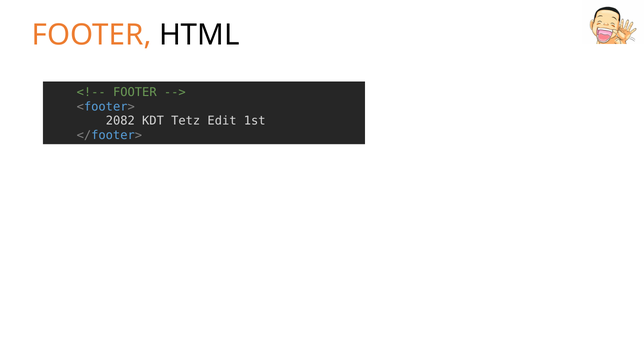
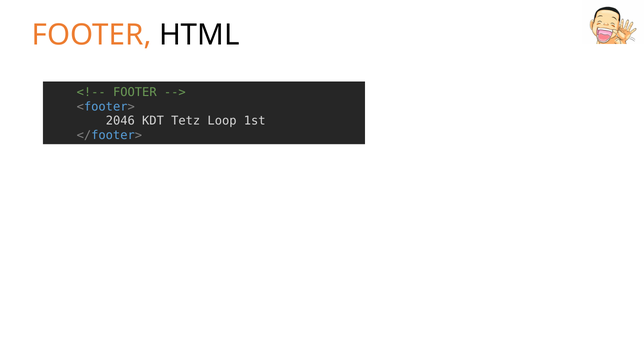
2082: 2082 -> 2046 (120, 121)
Edit: Edit -> Loop (222, 121)
